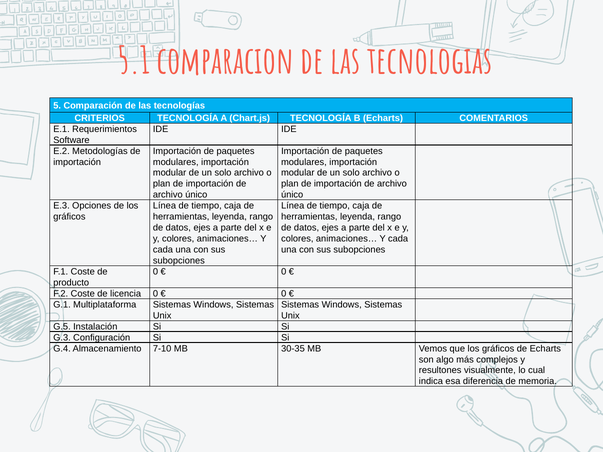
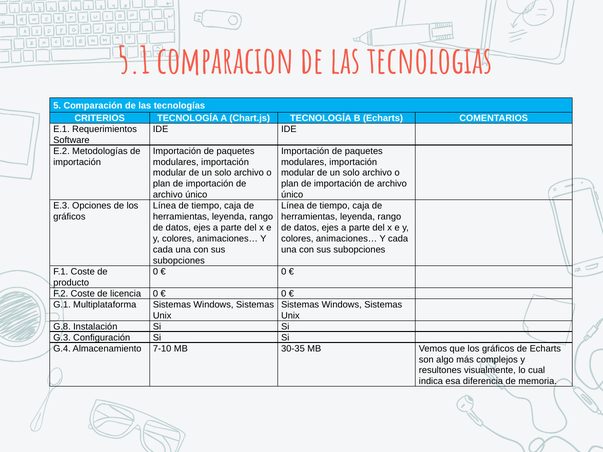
G.5: G.5 -> G.8 (62, 327)
